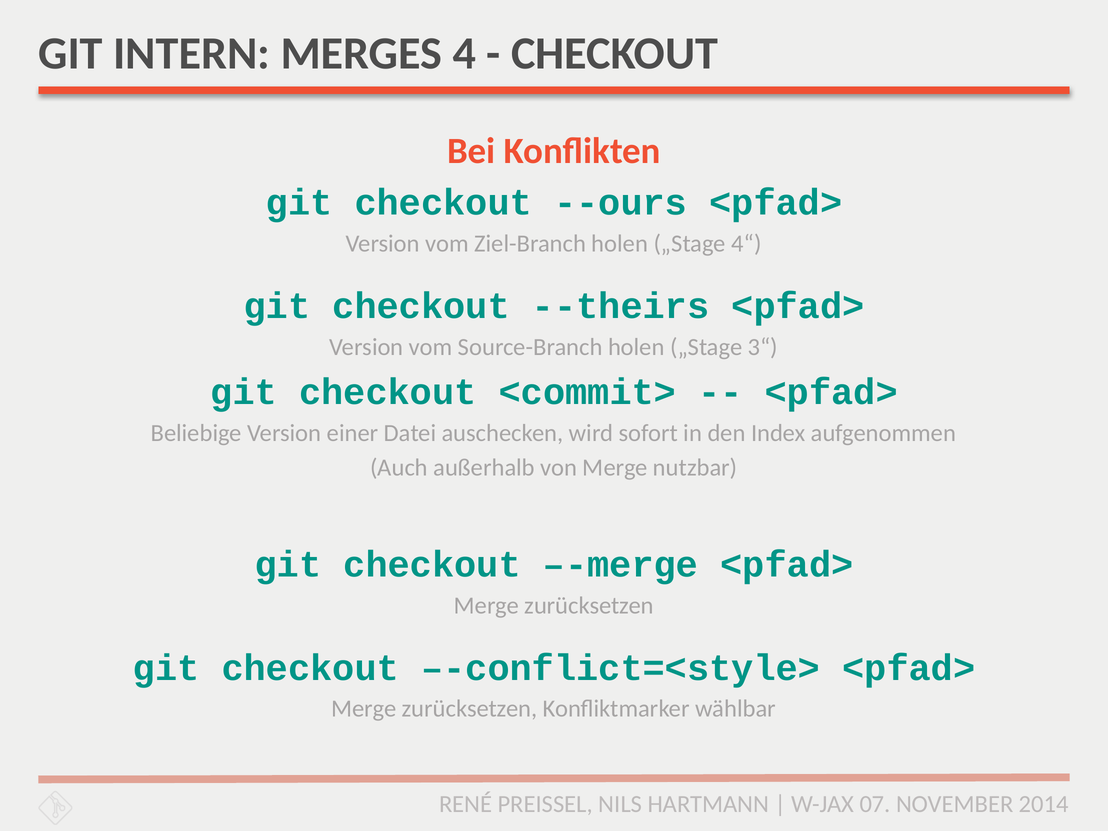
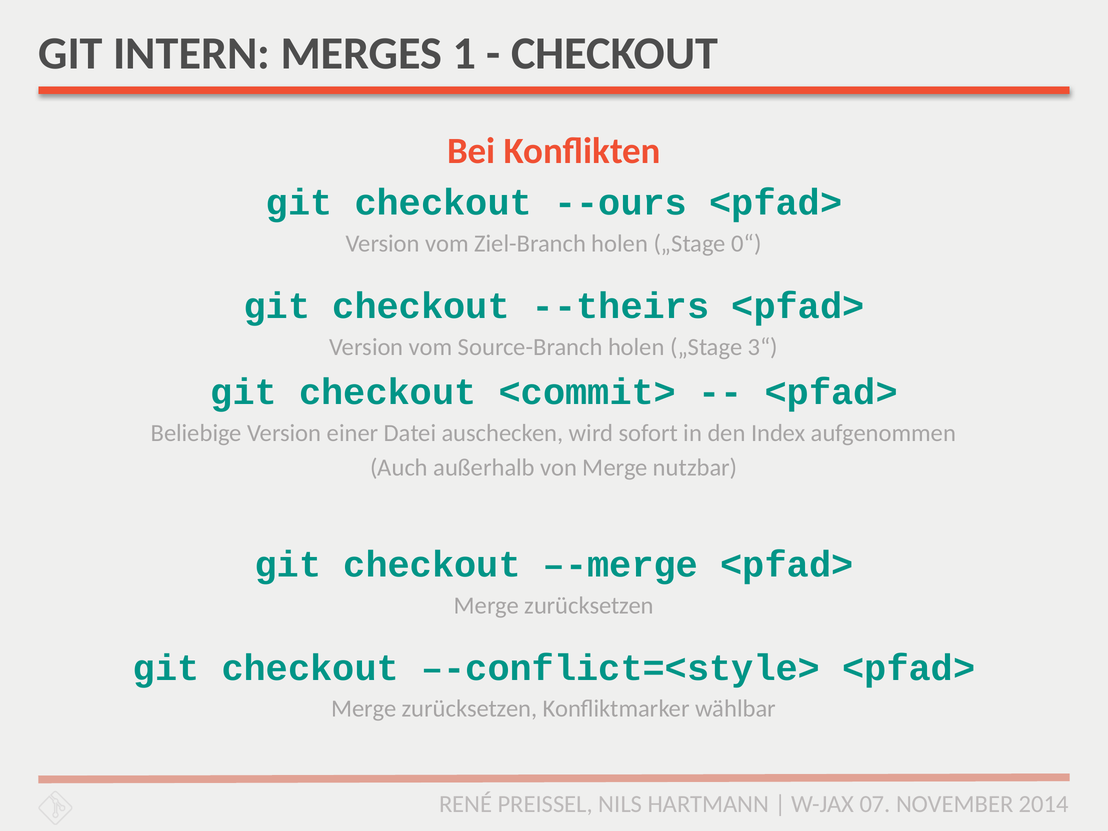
4: 4 -> 1 (464, 53)
4“: 4“ -> 0“ (746, 244)
